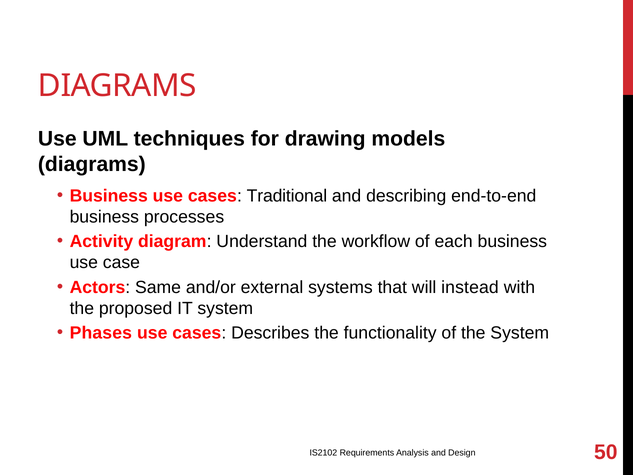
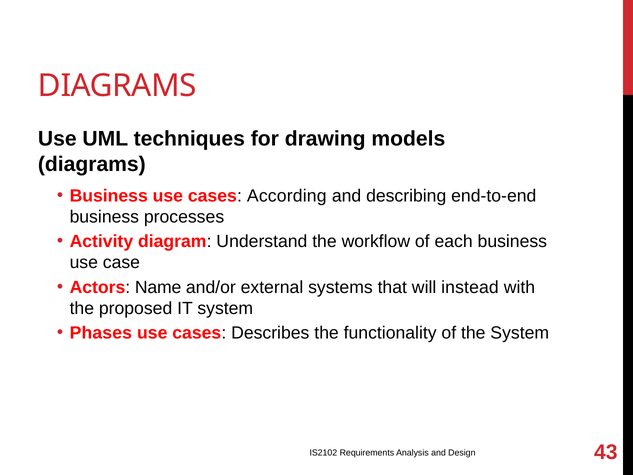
Traditional: Traditional -> According (287, 196)
Same: Same -> Name (158, 287)
50: 50 -> 43 (606, 452)
